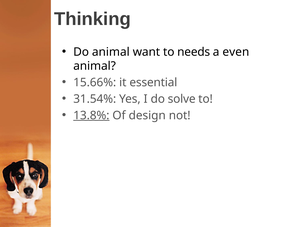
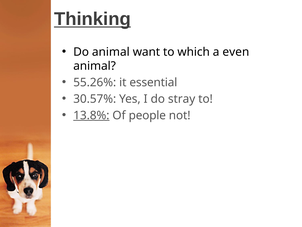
Thinking underline: none -> present (92, 19)
needs: needs -> which (194, 52)
15.66%: 15.66% -> 55.26% (95, 82)
31.54%: 31.54% -> 30.57% (95, 99)
solve: solve -> stray (182, 99)
design: design -> people (147, 115)
